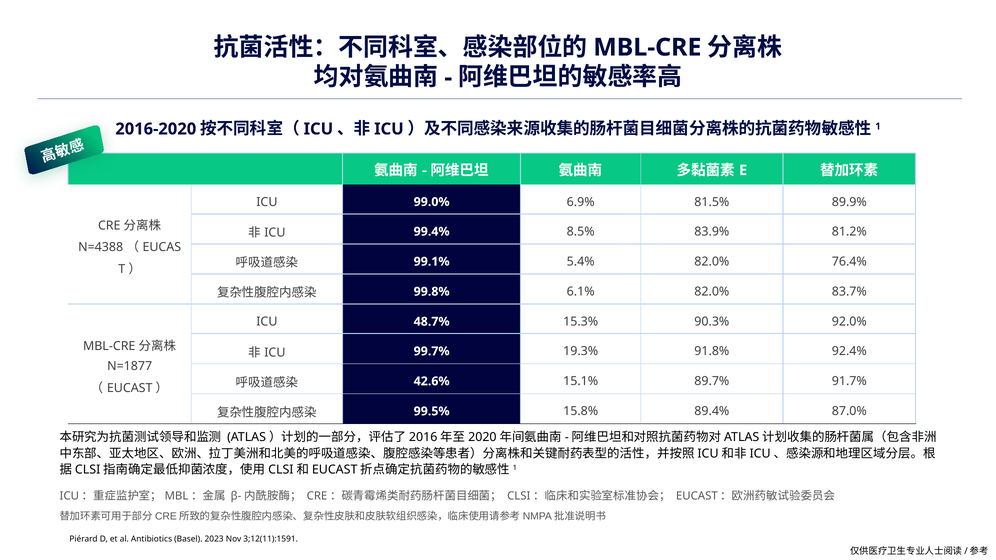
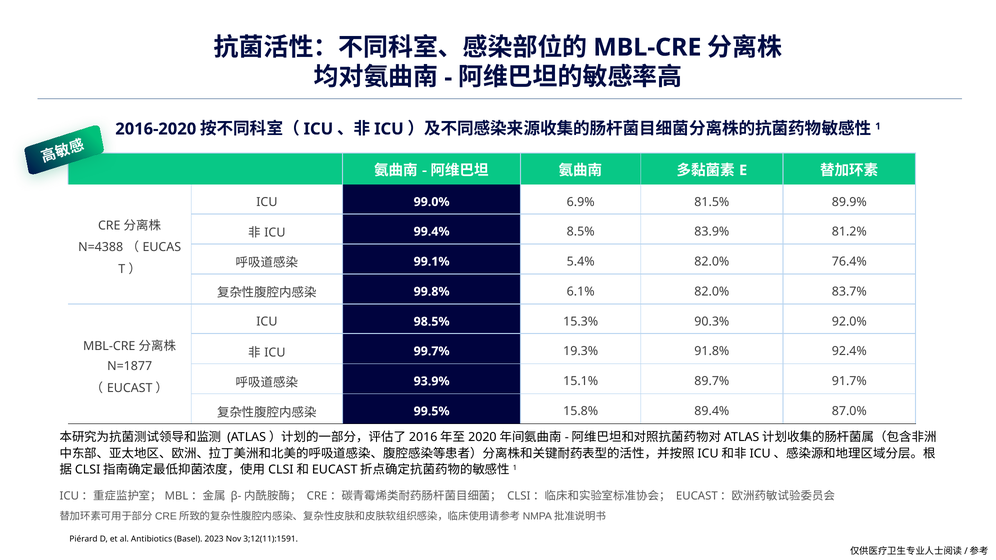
48.7%: 48.7% -> 98.5% (432, 322)
42.6%: 42.6% -> 93.9% (432, 381)
